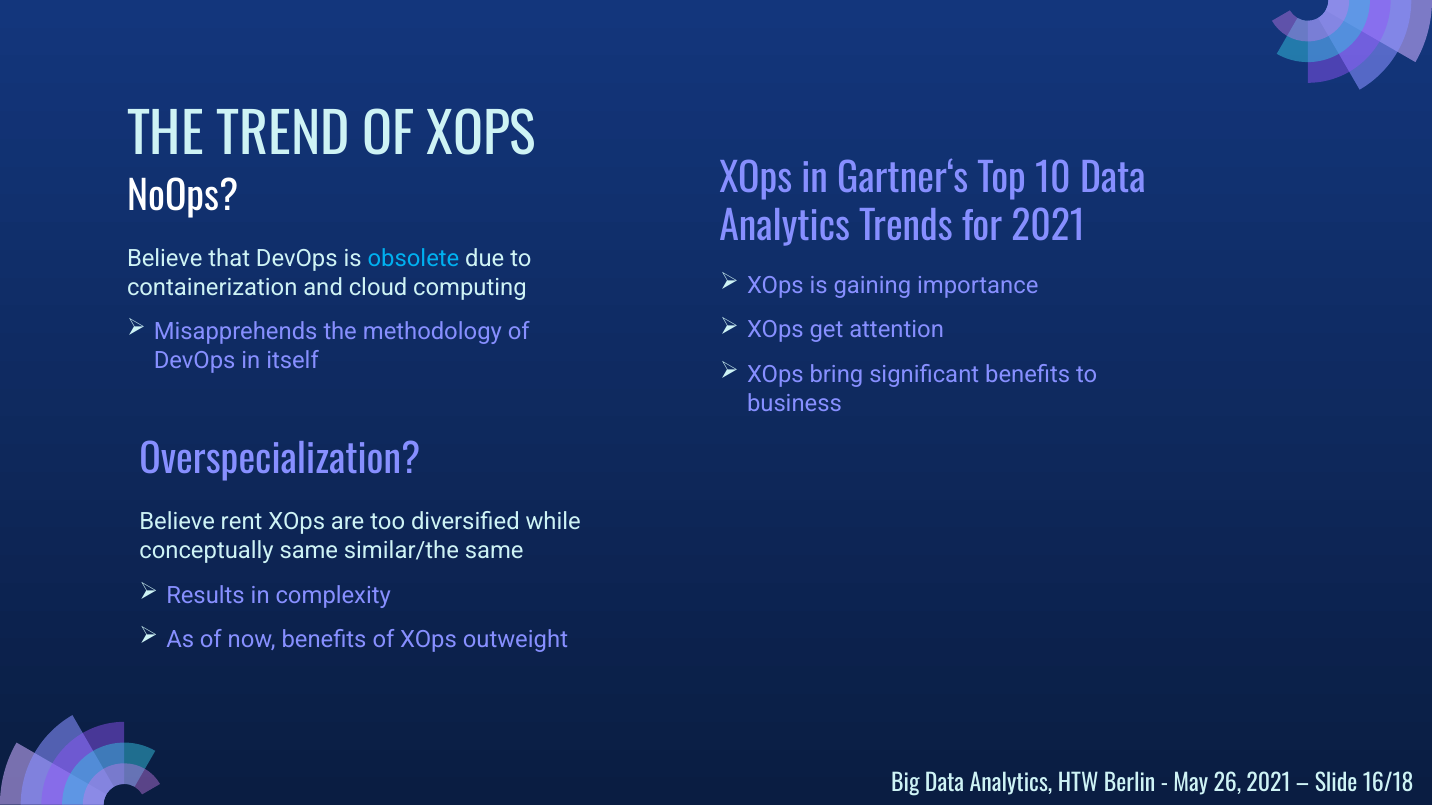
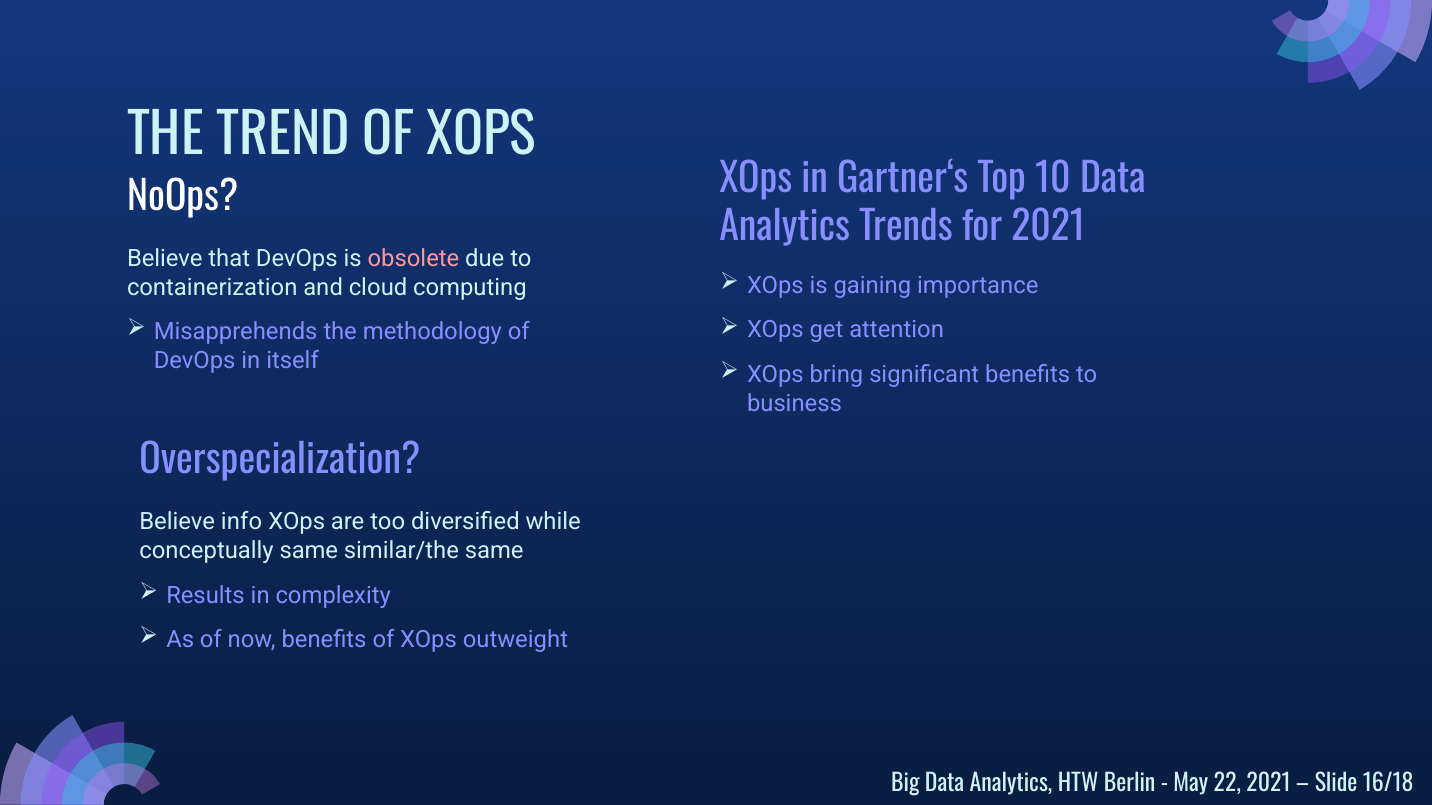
obsolete colour: light blue -> pink (413, 259)
rent: rent -> info (242, 522)
26: 26 -> 22 (1227, 785)
